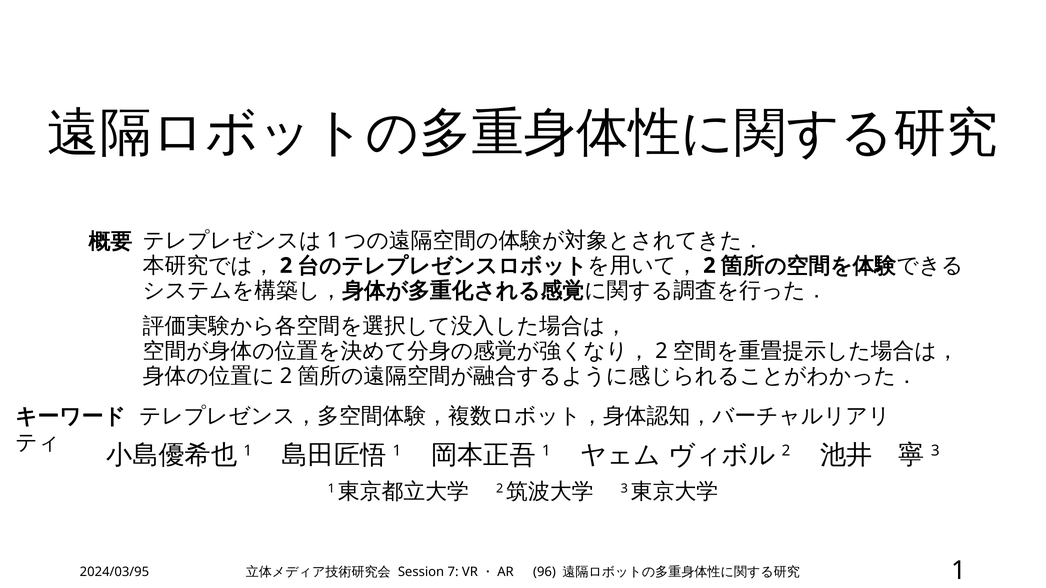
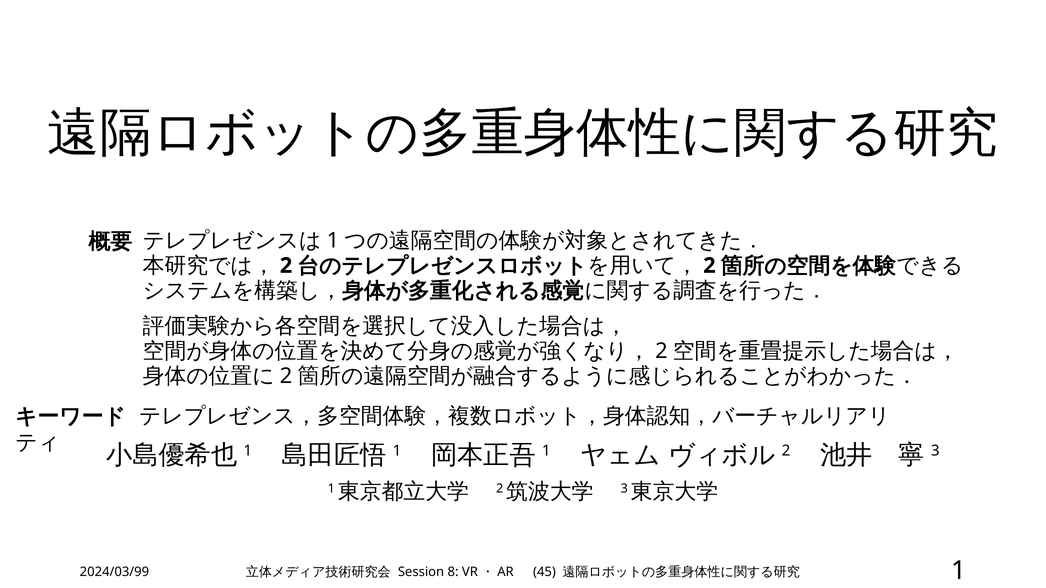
7: 7 -> 8 (453, 572)
96: 96 -> 45 (544, 572)
2024/03/95: 2024/03/95 -> 2024/03/99 (114, 572)
